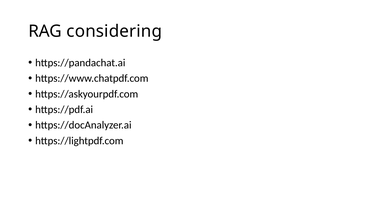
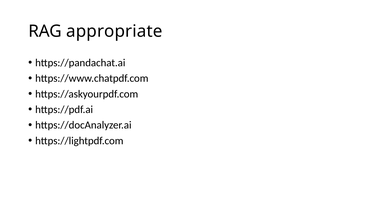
considering: considering -> appropriate (114, 31)
